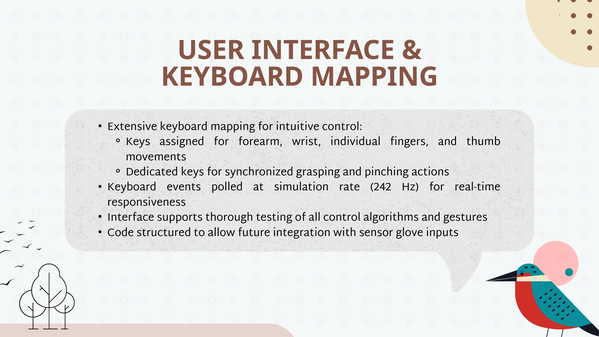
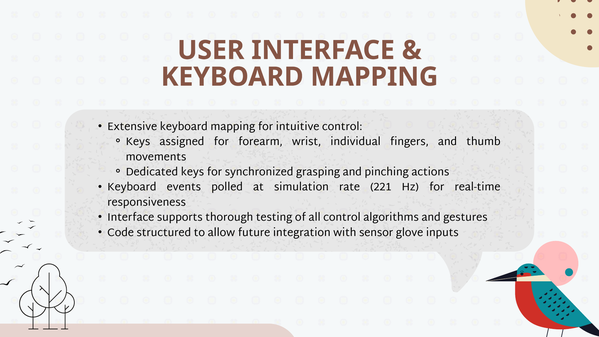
242: 242 -> 221 (381, 187)
